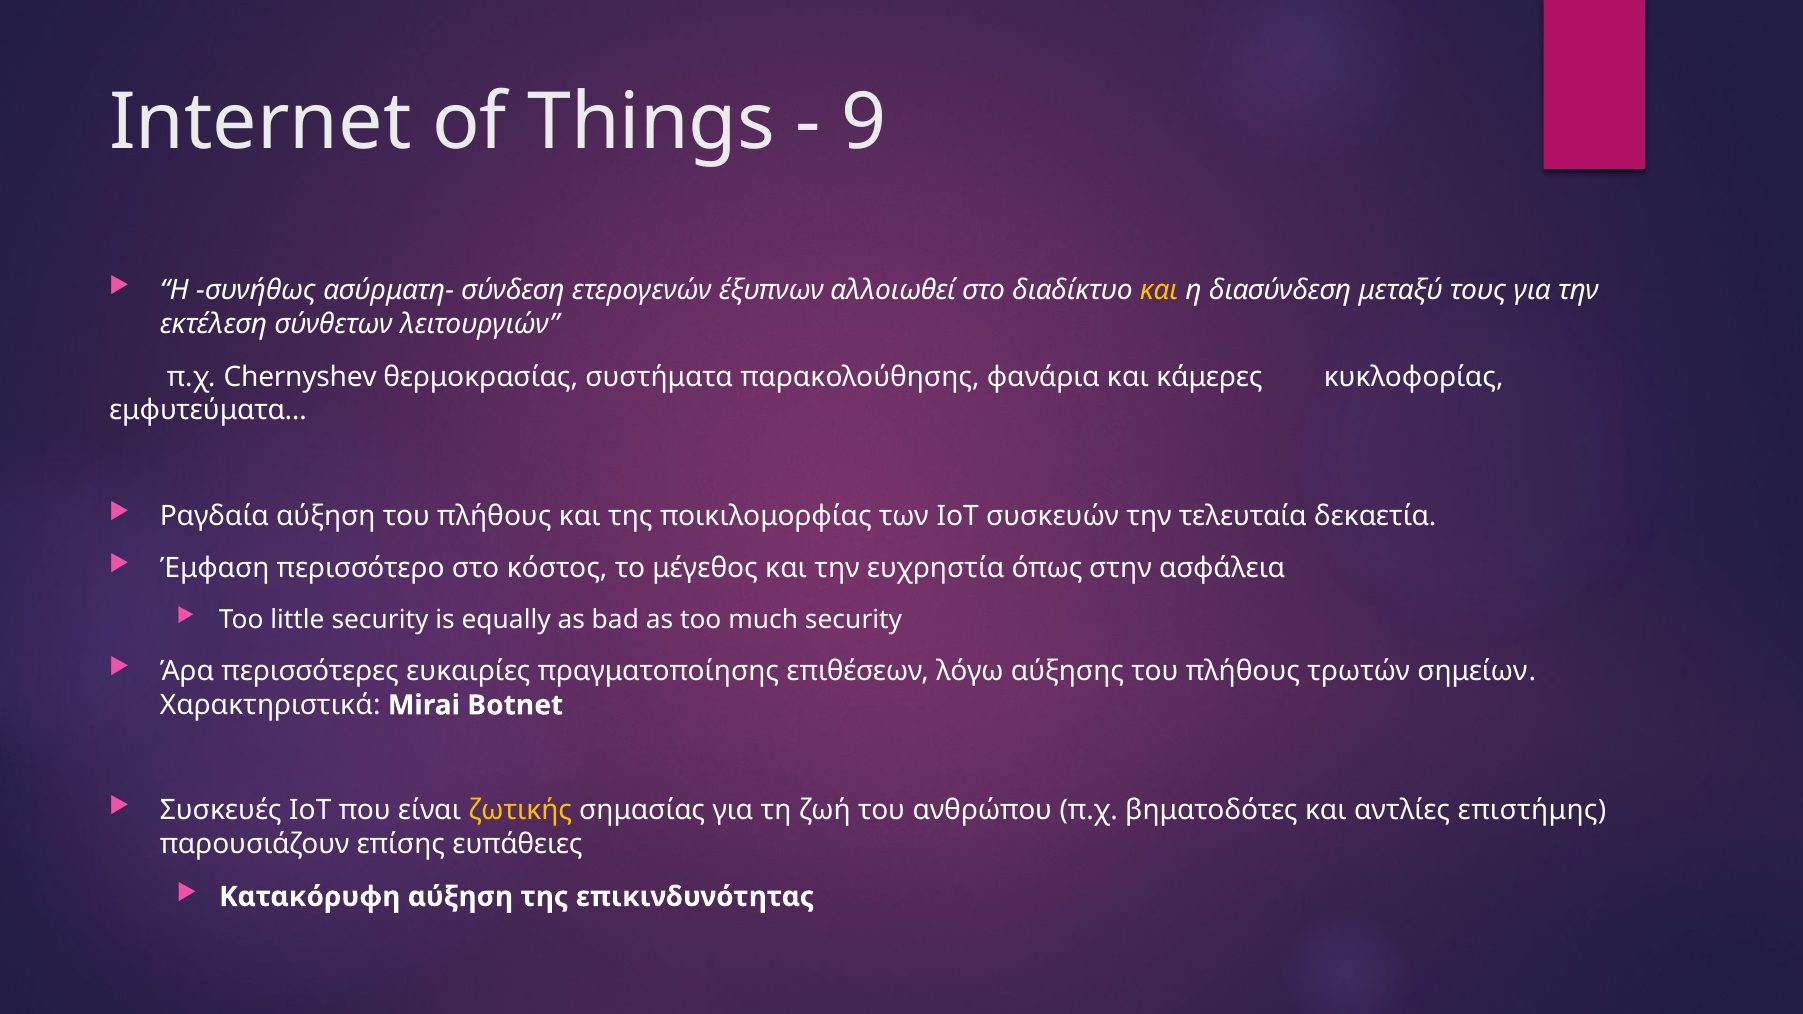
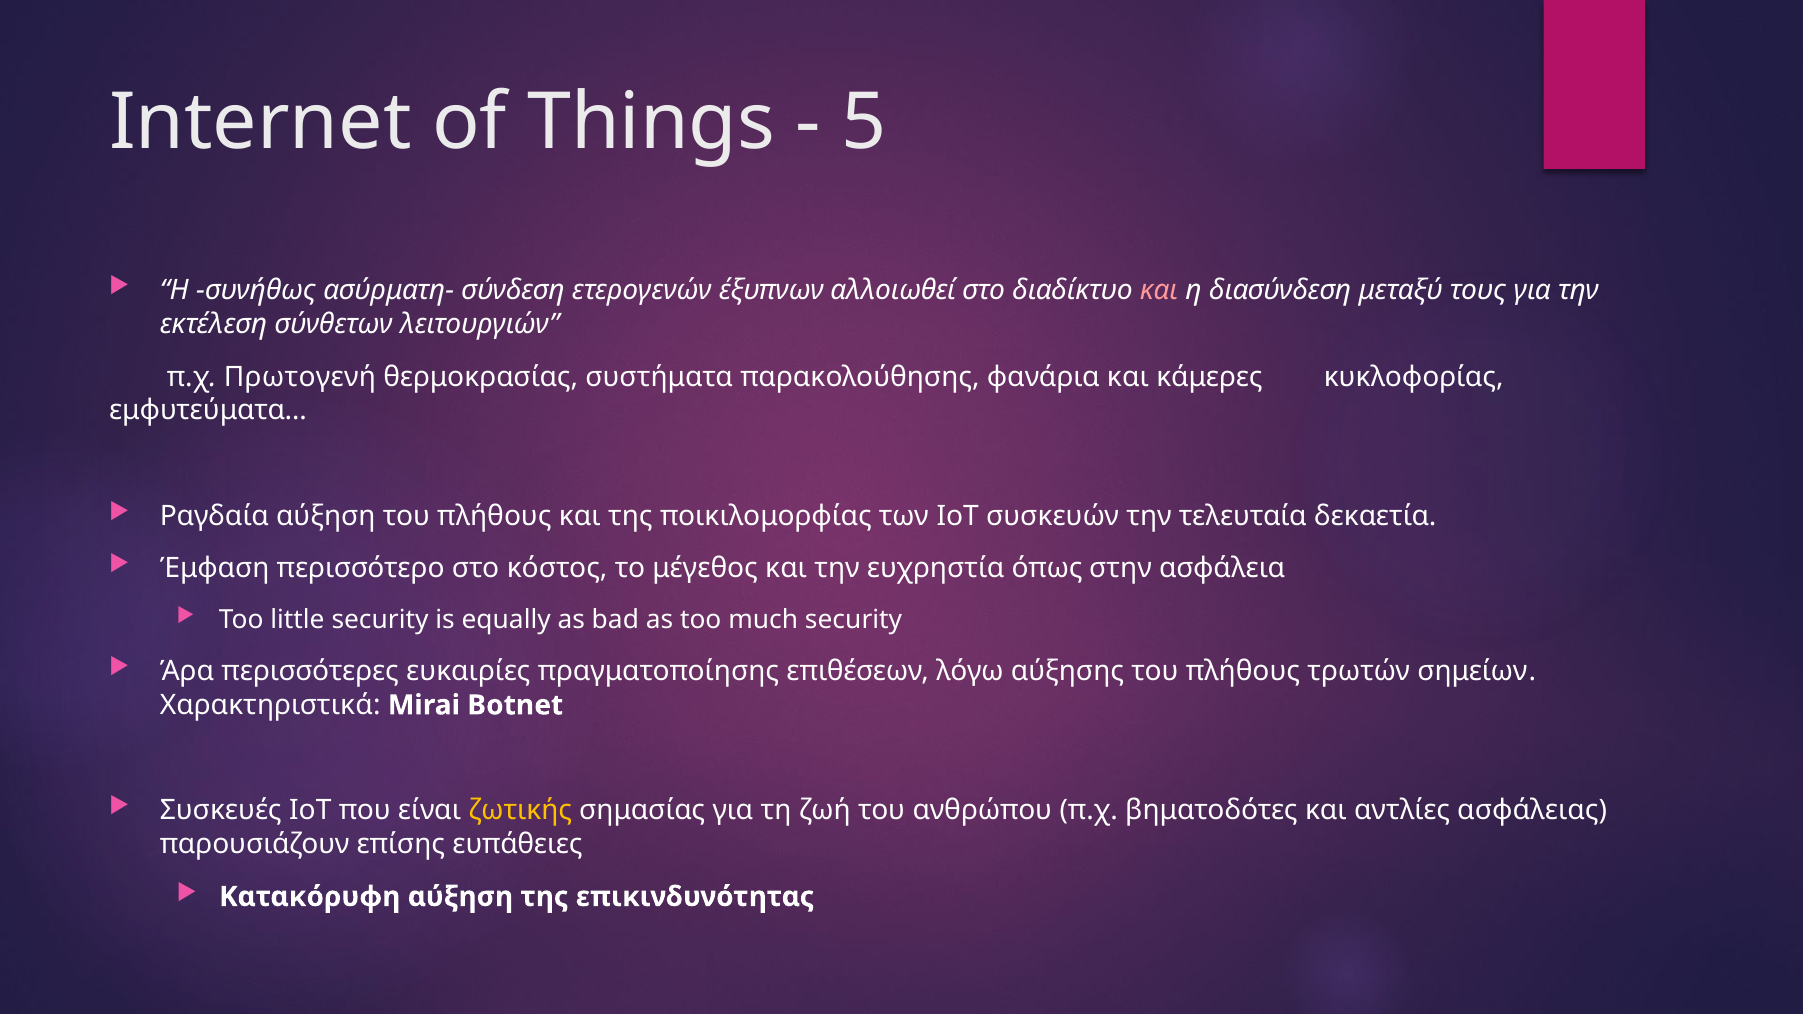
9: 9 -> 5 (864, 122)
και colour: yellow -> pink (1159, 291)
Chernyshev: Chernyshev -> Πρωτογενή (300, 377)
επιστήμης: επιστήμης -> ασφάλειας (1532, 811)
